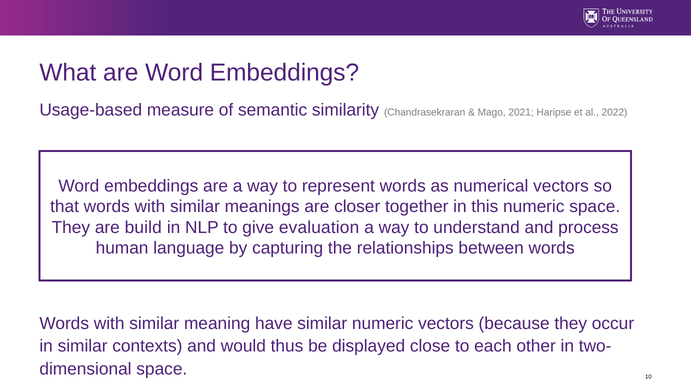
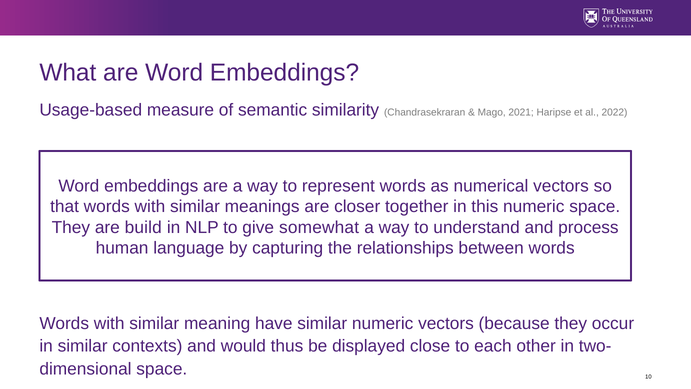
evaluation: evaluation -> somewhat (319, 227)
